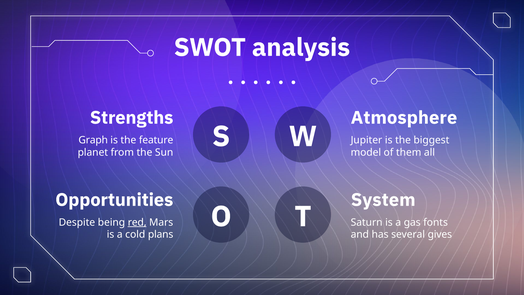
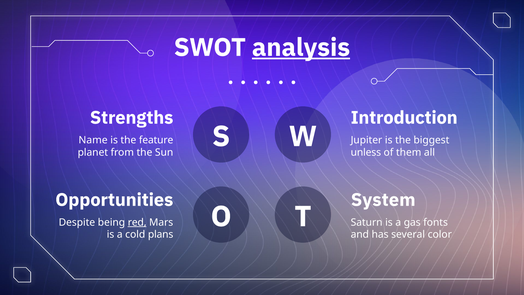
analysis underline: none -> present (301, 47)
Atmosphere: Atmosphere -> Introduction (404, 118)
Graph: Graph -> Name (93, 140)
model: model -> unless (366, 152)
gives: gives -> color (440, 234)
